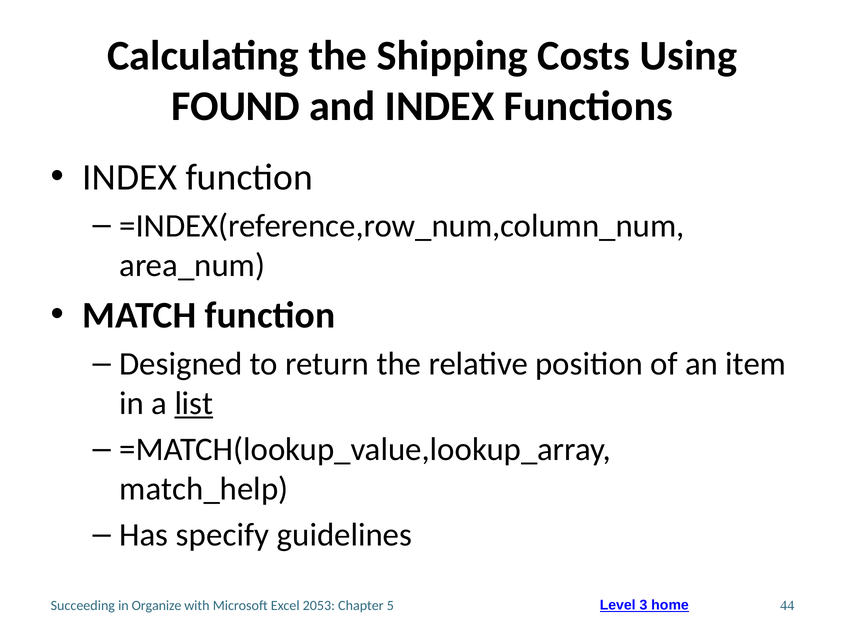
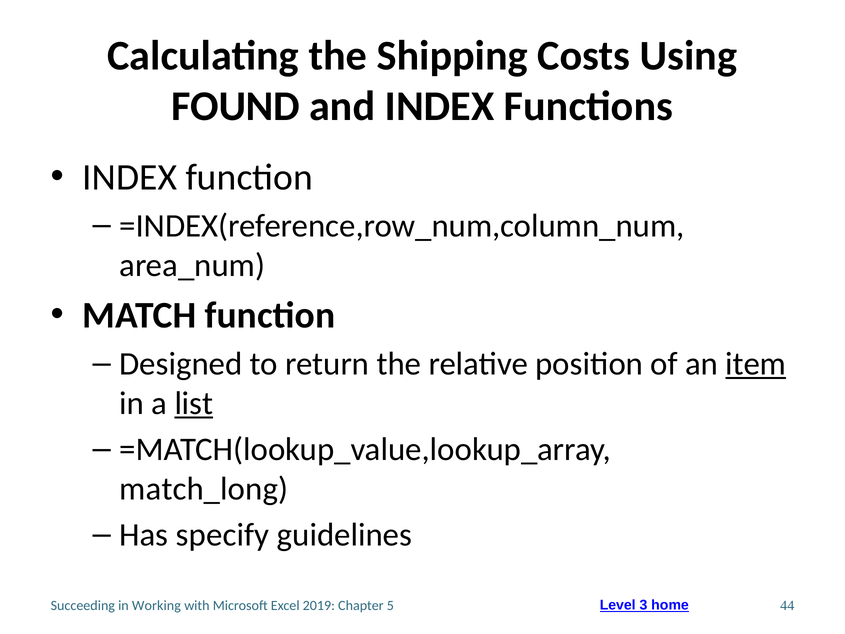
item underline: none -> present (756, 364)
match_help: match_help -> match_long (204, 489)
Organize: Organize -> Working (156, 605)
2053: 2053 -> 2019 (319, 605)
